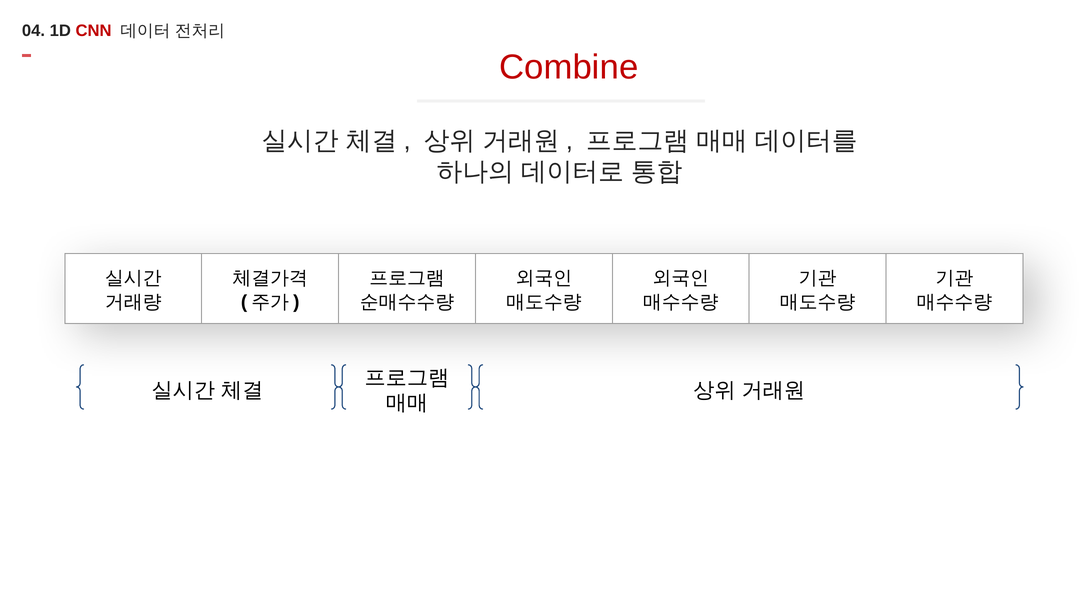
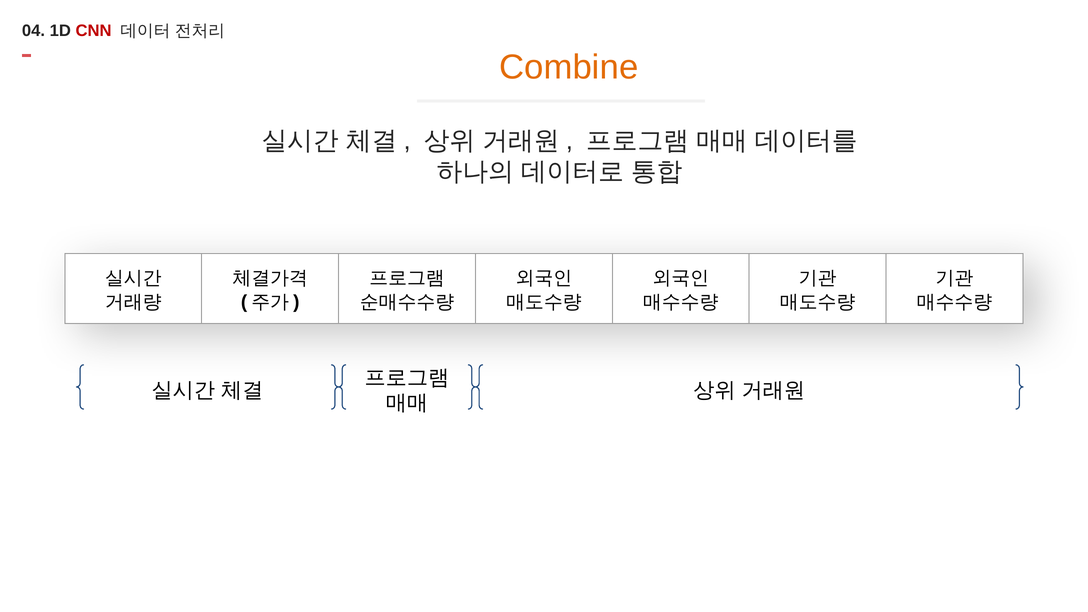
Combine colour: red -> orange (569, 67)
